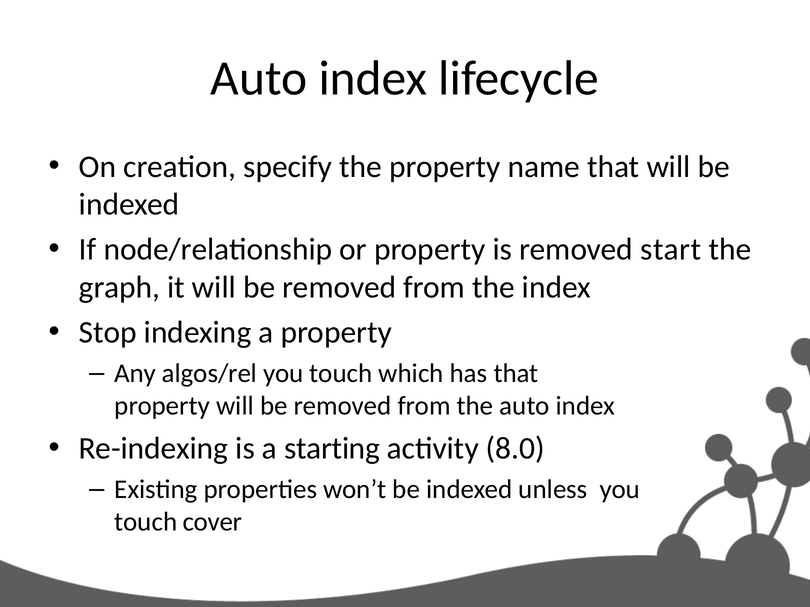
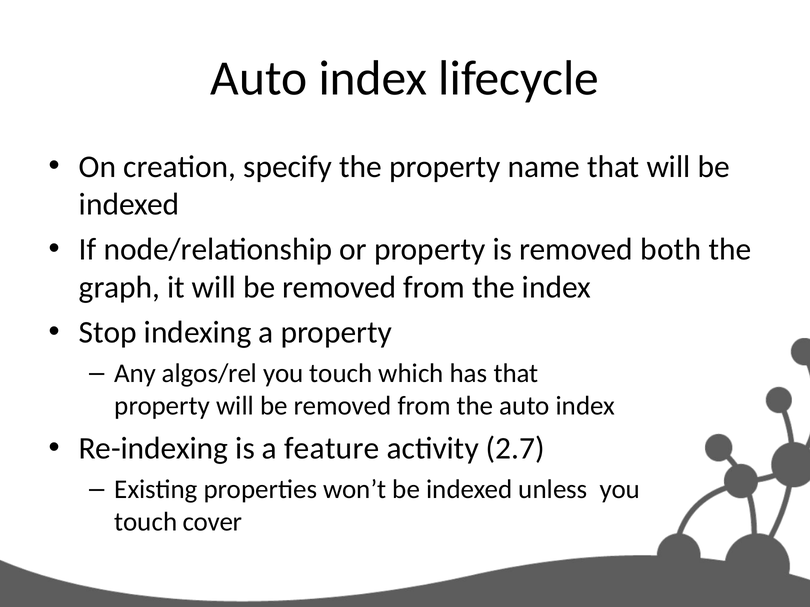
start: start -> both (671, 250)
starting: starting -> feature (332, 449)
8.0: 8.0 -> 2.7 (515, 449)
